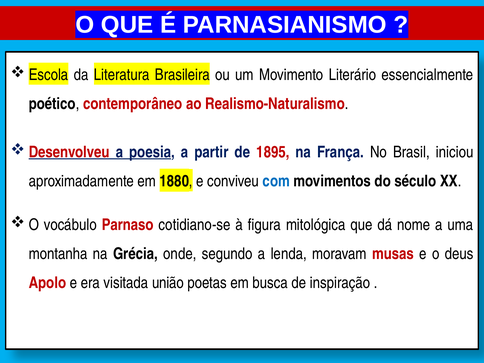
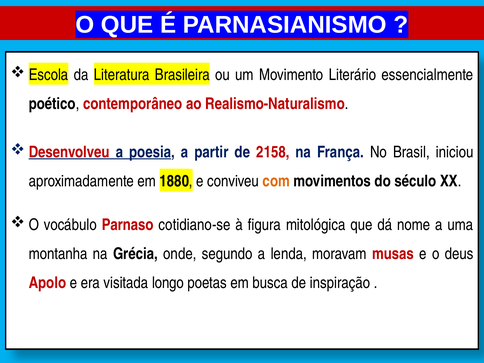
1895: 1895 -> 2158 (273, 152)
com colour: blue -> orange (276, 181)
união: união -> longo (168, 283)
